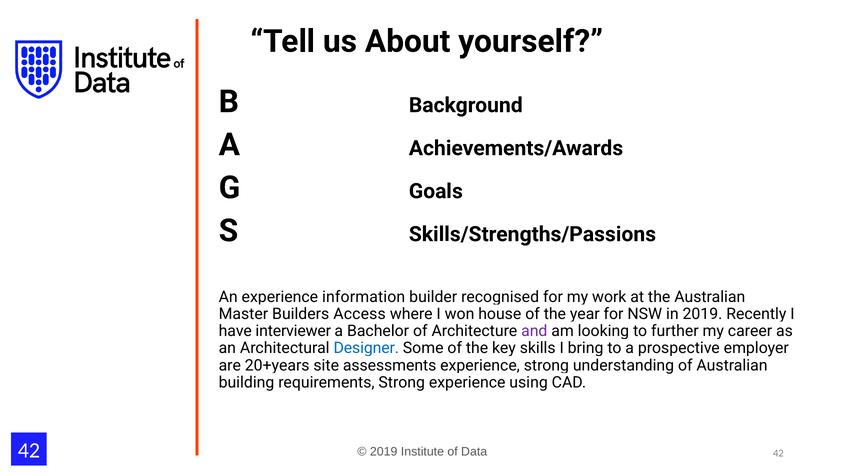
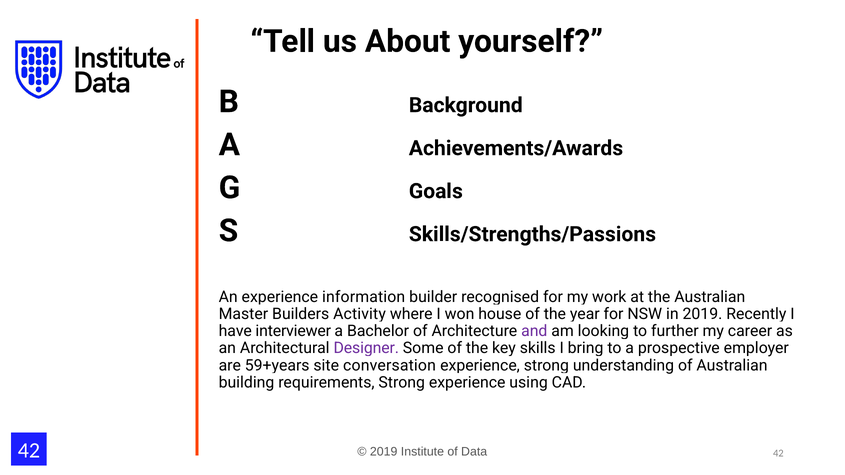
Access: Access -> Activity (360, 314)
Designer colour: blue -> purple (366, 348)
20+years: 20+years -> 59+years (277, 366)
assessments: assessments -> conversation (390, 366)
